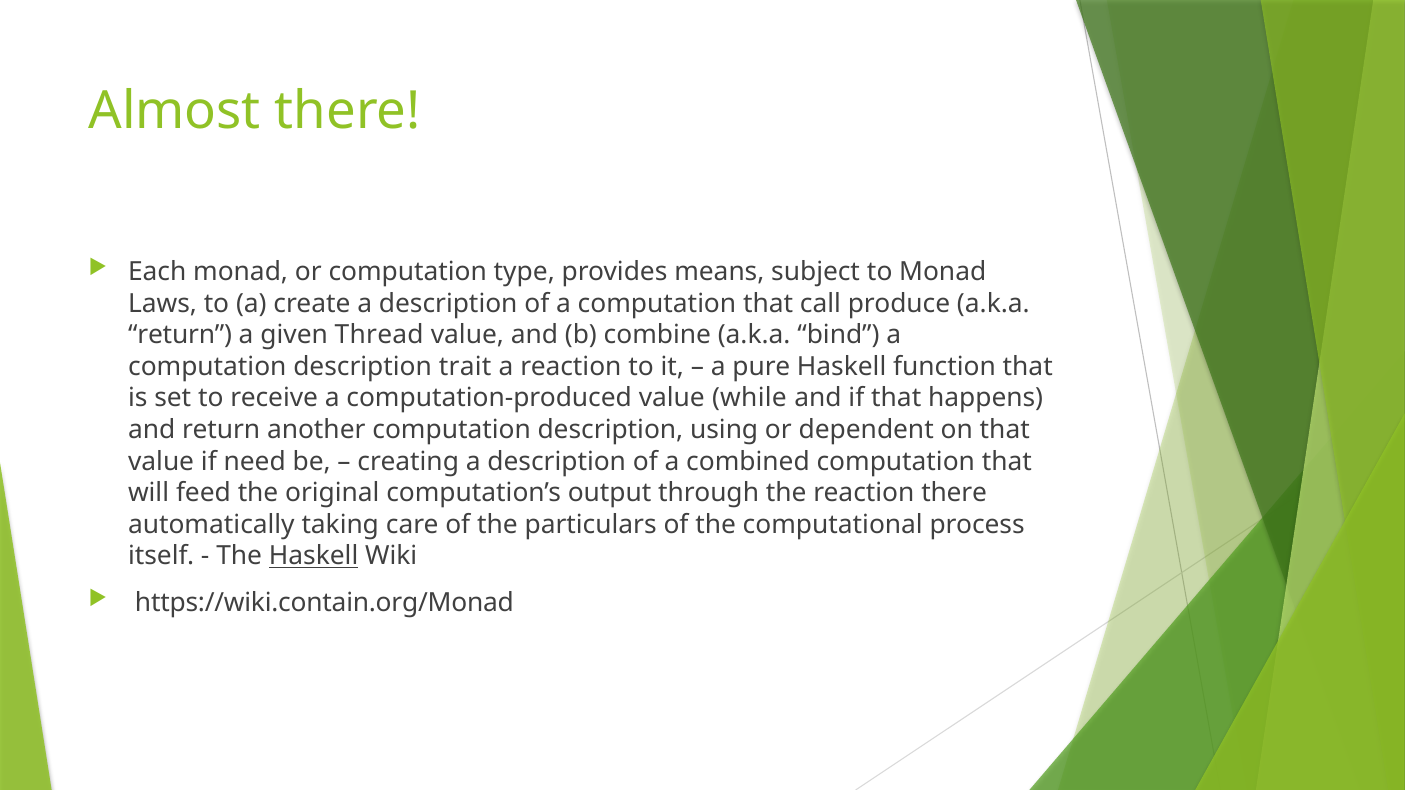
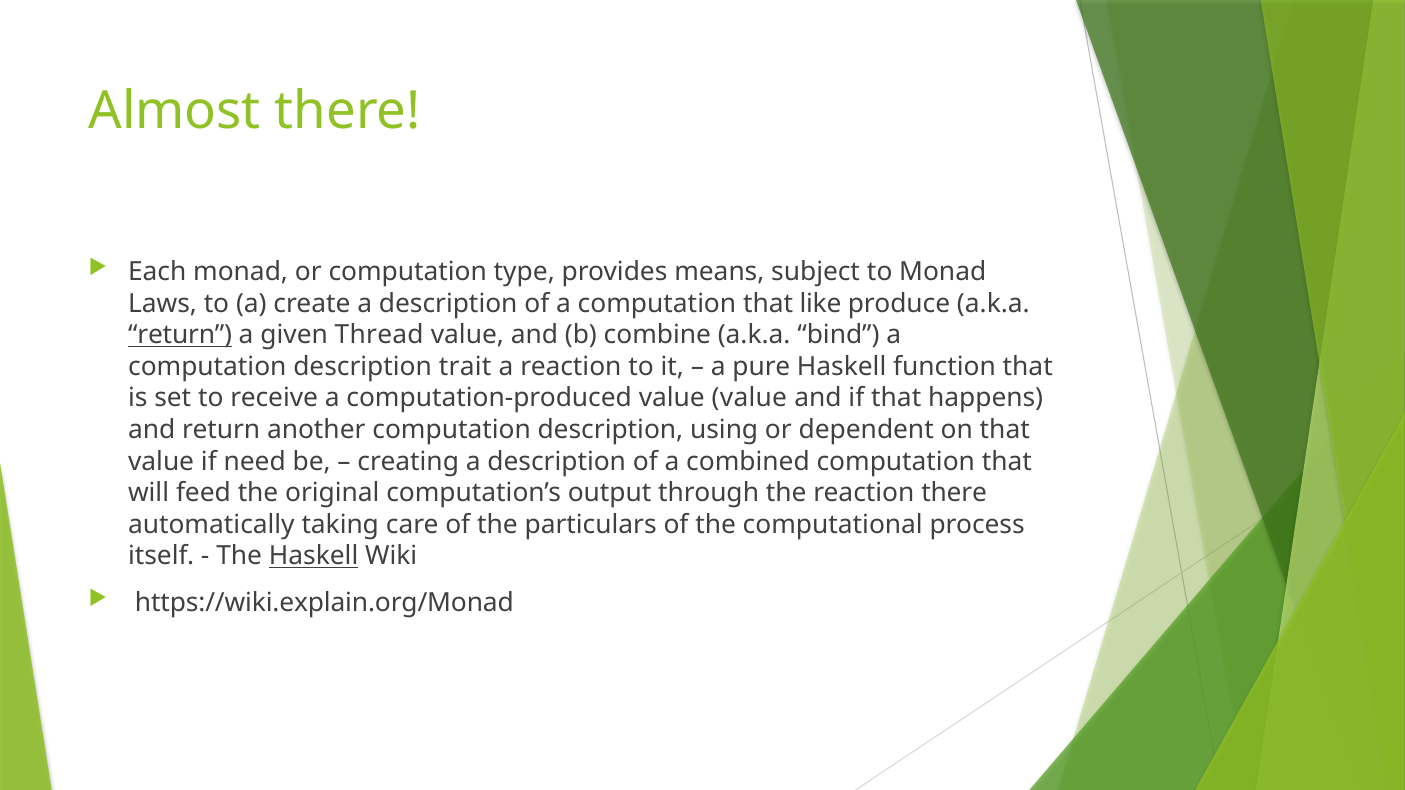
call: call -> like (821, 304)
return underline: none -> present (180, 335)
value while: while -> value (749, 398)
https://wiki.contain.org/Monad: https://wiki.contain.org/Monad -> https://wiki.explain.org/Monad (324, 603)
